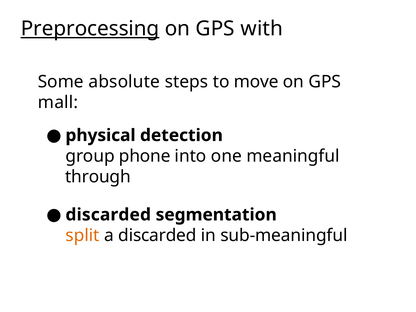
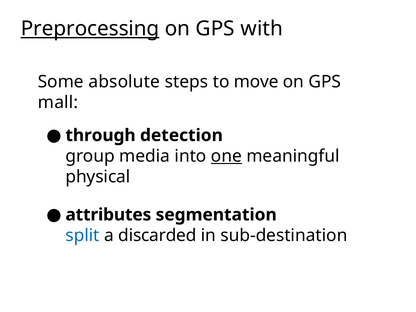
physical: physical -> through (101, 135)
phone: phone -> media (145, 156)
one underline: none -> present (226, 156)
through: through -> physical (98, 177)
discarded: discarded -> attributes (108, 215)
split colour: orange -> blue (82, 236)
sub-meaningful: sub-meaningful -> sub-destination (284, 236)
